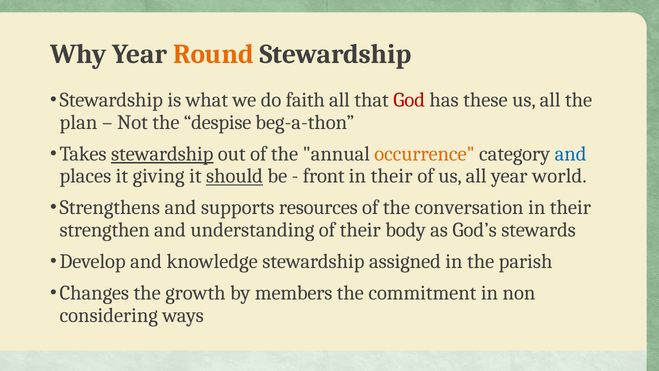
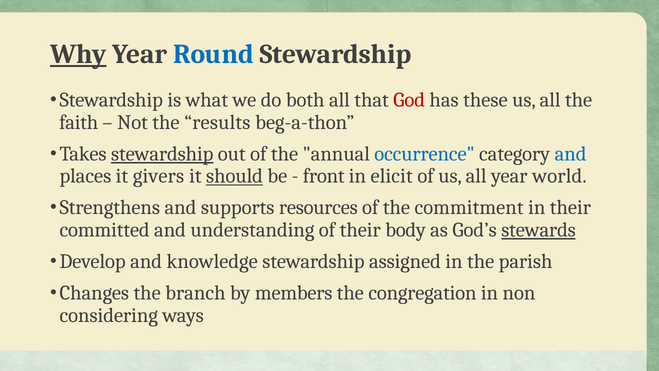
Why underline: none -> present (78, 54)
Round colour: orange -> blue (213, 54)
faith: faith -> both (305, 100)
plan: plan -> faith (79, 122)
despise: despise -> results (217, 122)
occurrence colour: orange -> blue (425, 154)
giving: giving -> givers (159, 176)
their: their -> elicit (392, 176)
conversation: conversation -> commitment (469, 207)
strengthen: strengthen -> committed (105, 230)
stewards underline: none -> present (539, 230)
growth: growth -> branch (195, 293)
commitment: commitment -> congregation (422, 293)
